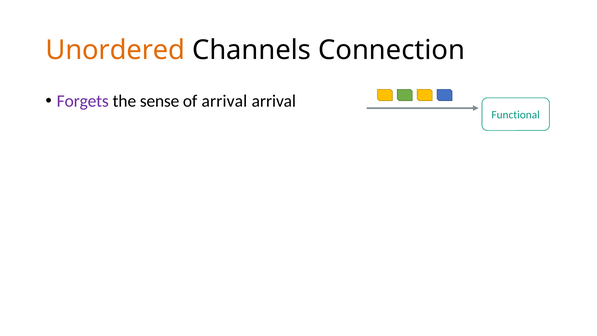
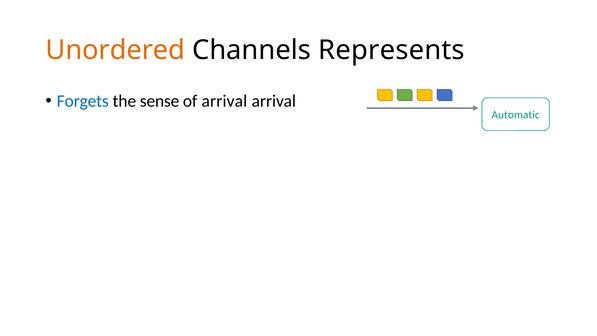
Connection: Connection -> Represents (391, 50)
Forgets colour: purple -> blue (83, 101)
Functional: Functional -> Automatic (516, 115)
